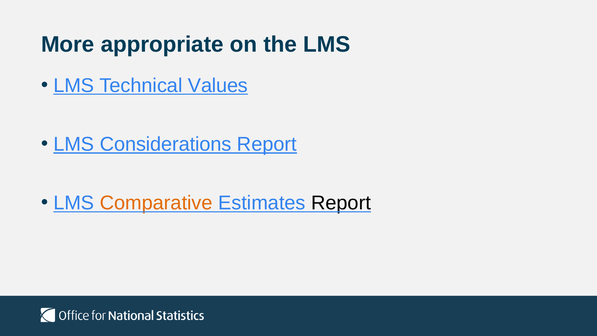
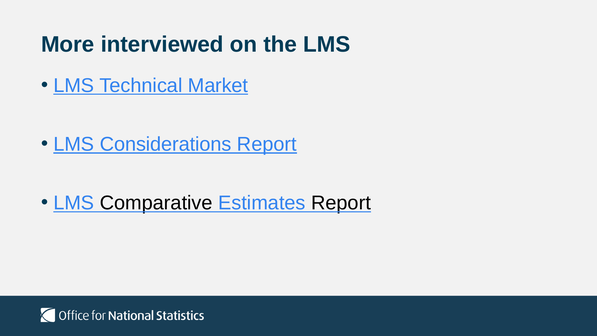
appropriate: appropriate -> interviewed (162, 44)
Values: Values -> Market (218, 85)
Comparative colour: orange -> black (156, 203)
